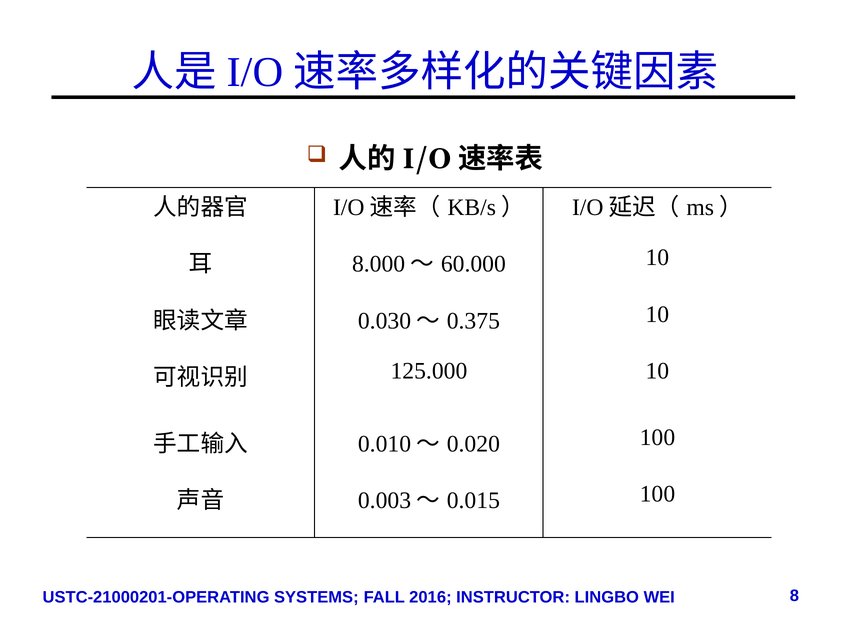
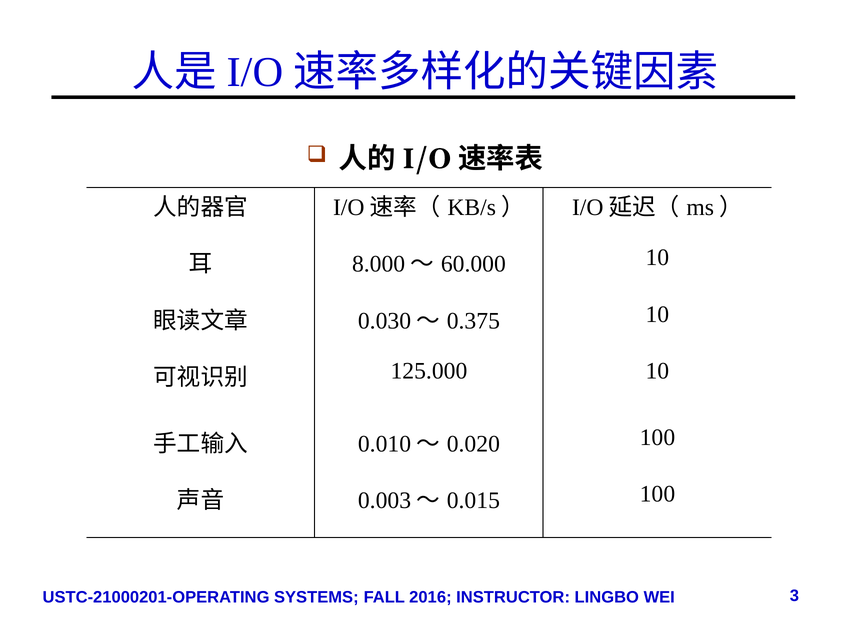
8: 8 -> 3 (794, 595)
